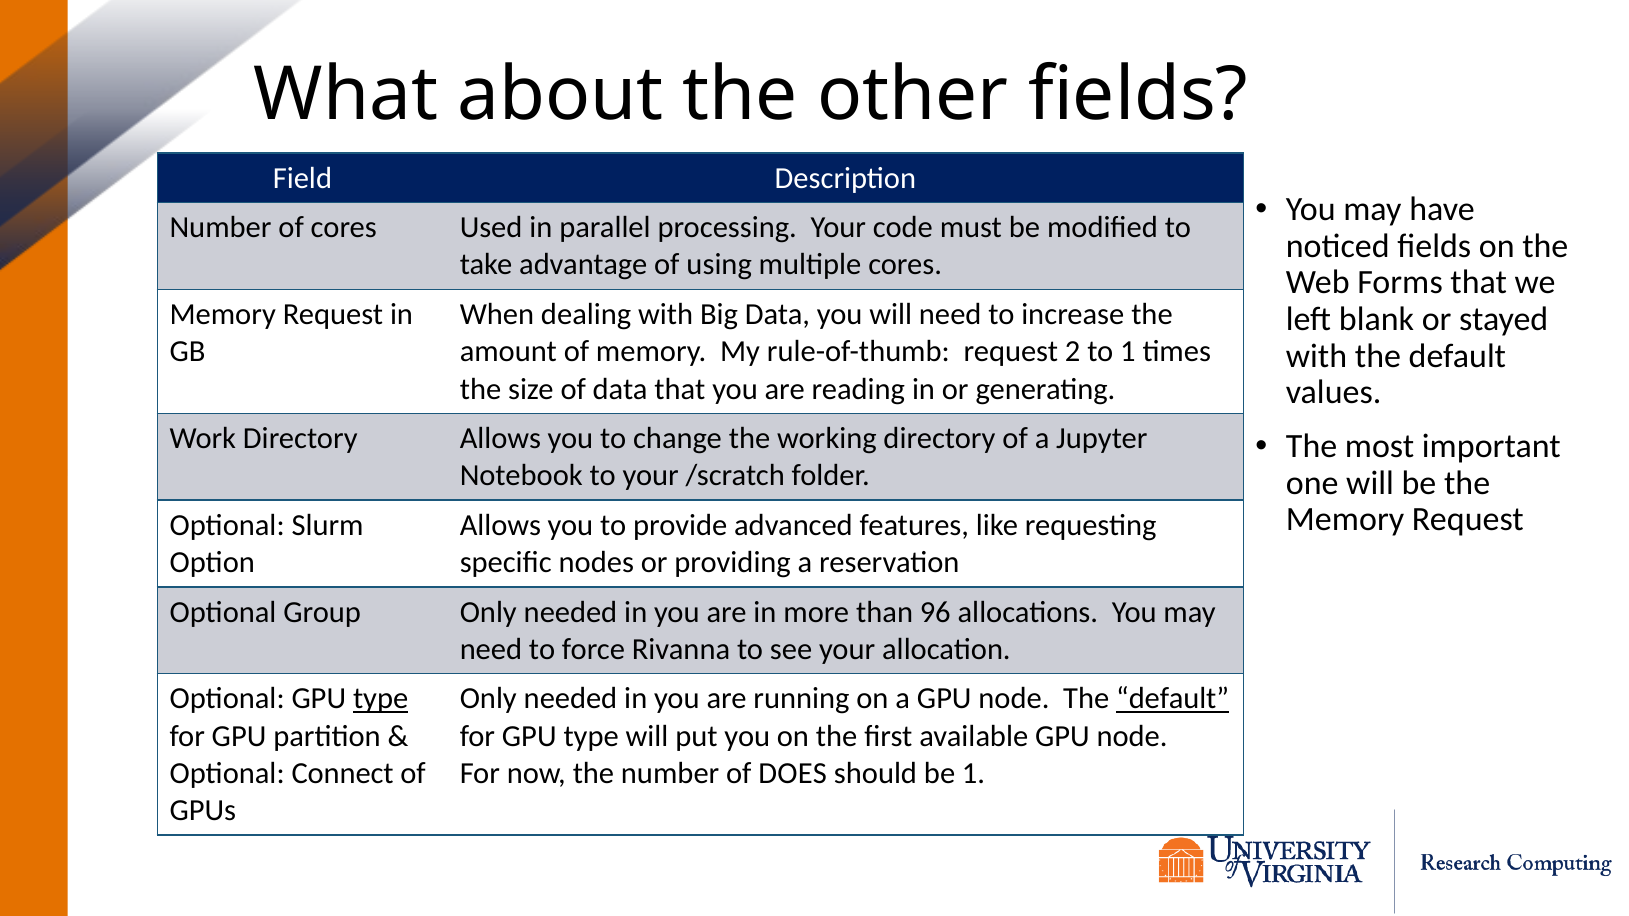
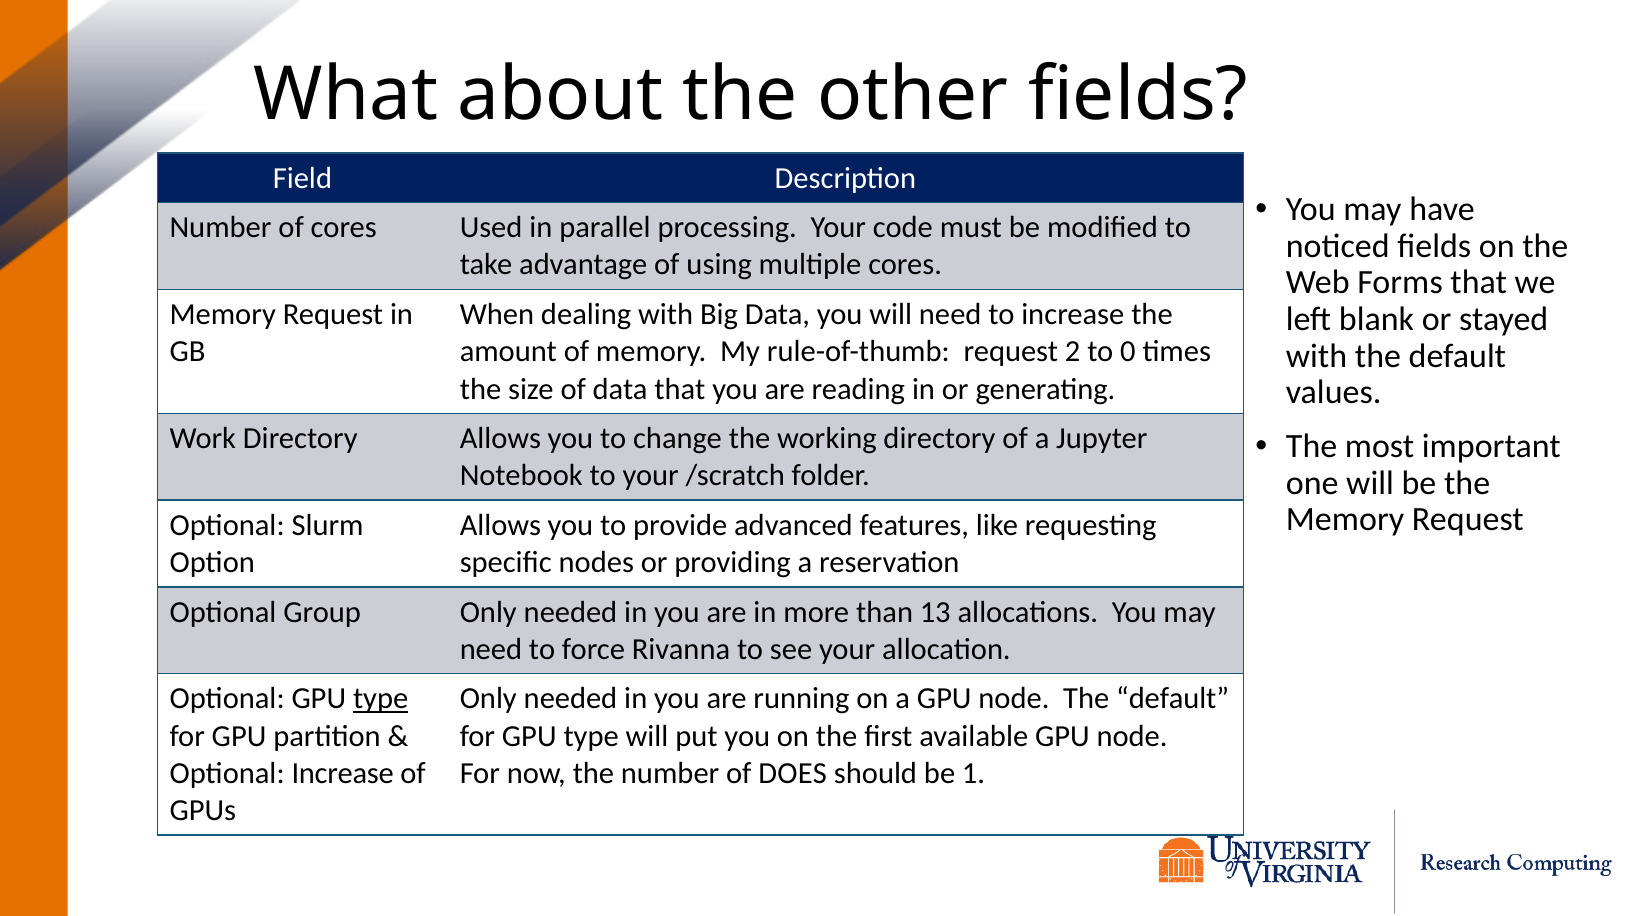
to 1: 1 -> 0 (1128, 352)
96: 96 -> 13 (935, 612)
default underline: present -> none (1173, 699)
Optional Connect: Connect -> Increase (343, 774)
